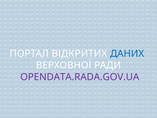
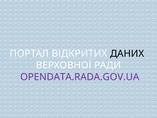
ДАНИХ colour: blue -> black (127, 53)
